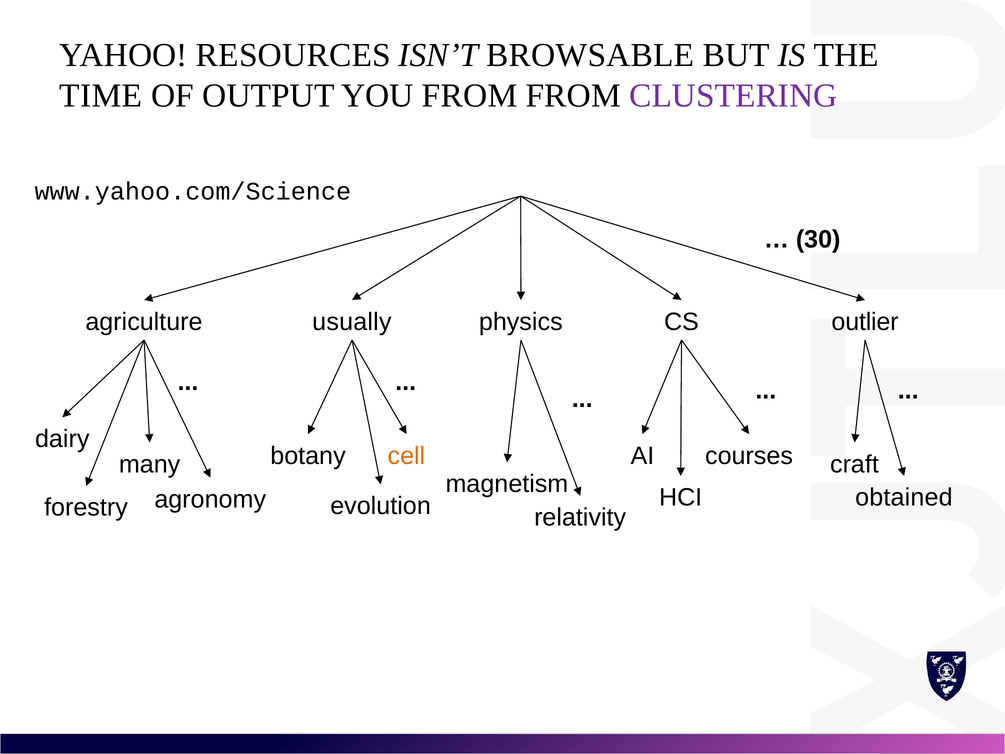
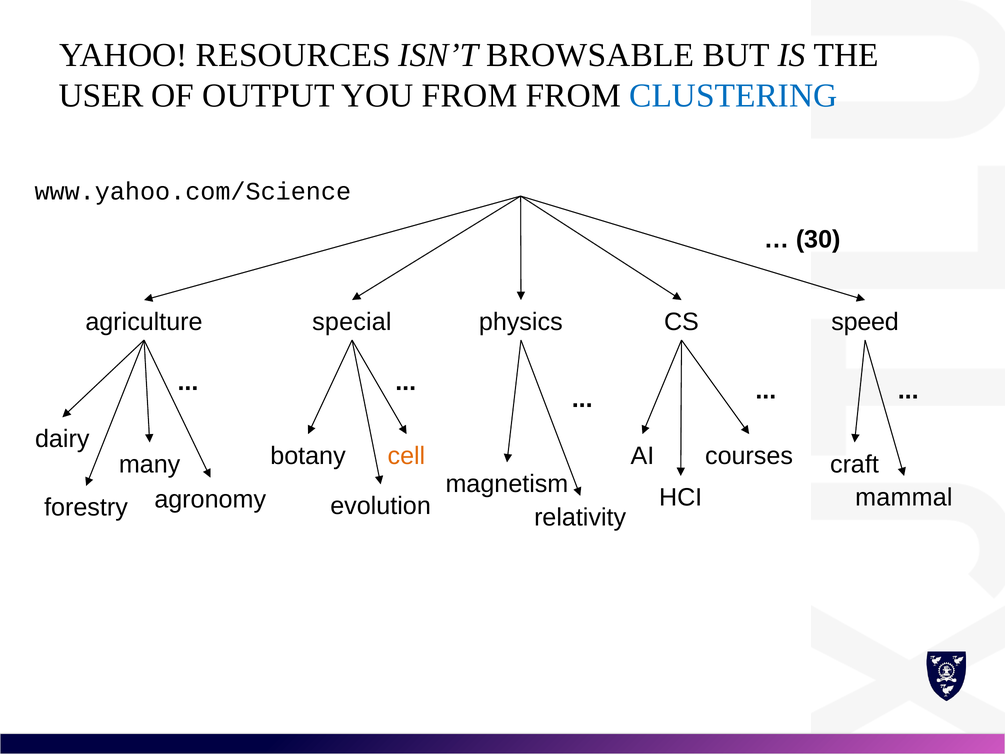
TIME: TIME -> USER (101, 96)
CLUSTERING colour: purple -> blue (733, 96)
usually: usually -> special (352, 322)
outlier: outlier -> speed (865, 322)
obtained: obtained -> mammal (904, 498)
